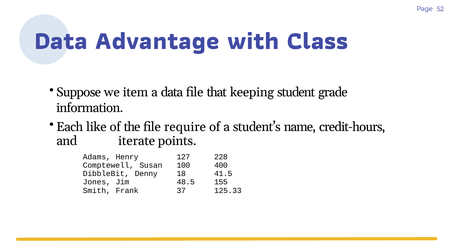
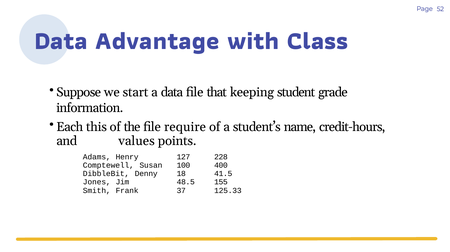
item: item -> start (135, 93)
like: like -> this (96, 127)
iterate: iterate -> values (137, 141)
